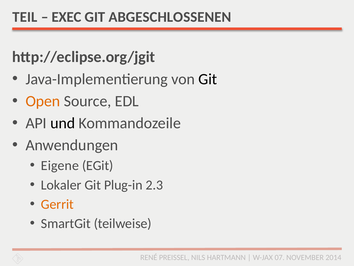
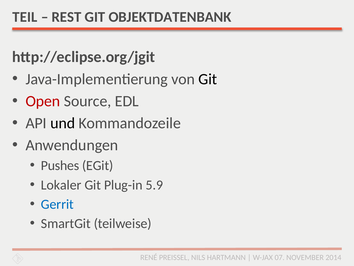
EXEC: EXEC -> REST (67, 17)
ABGESCHLOSSENEN: ABGESCHLOSSENEN -> OBJEKTDATENBANK (170, 17)
Open colour: orange -> red (43, 101)
Eigene: Eigene -> Pushes (60, 165)
2.3: 2.3 -> 5.9 (154, 185)
Gerrit colour: orange -> blue (57, 204)
